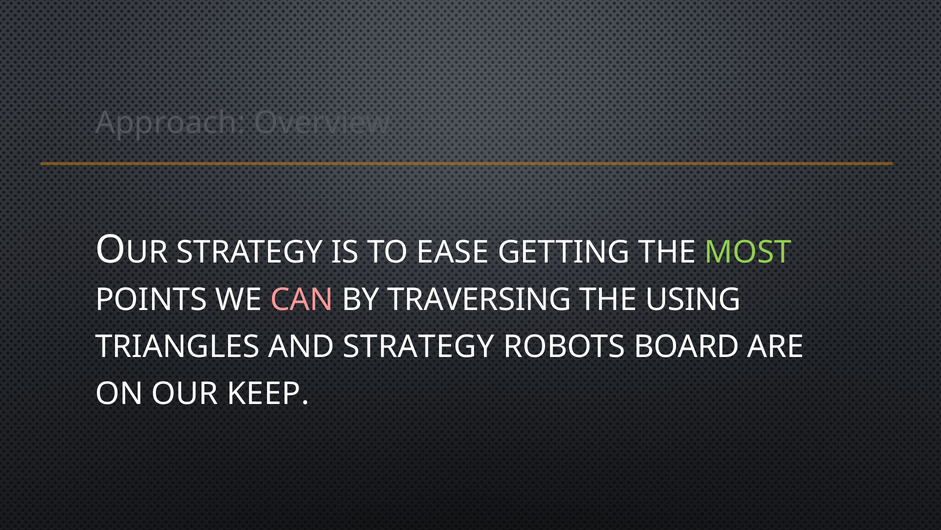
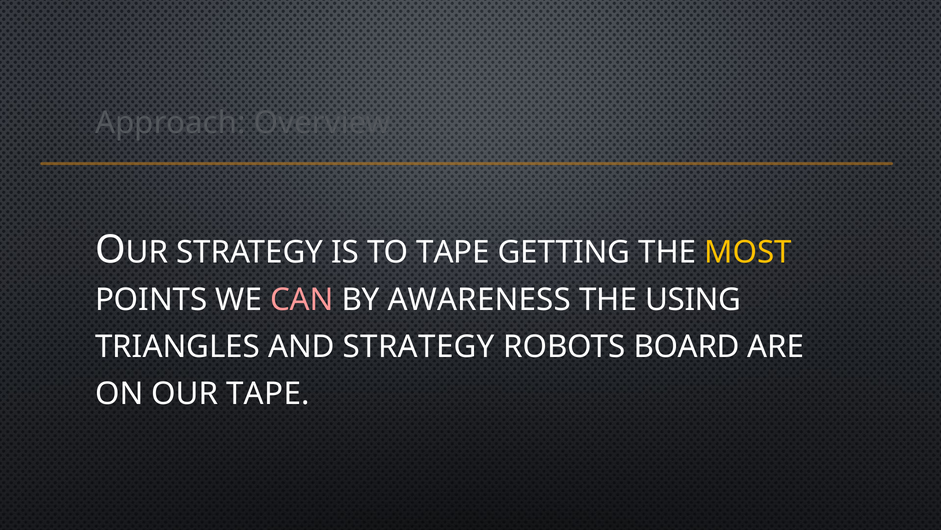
TO EASE: EASE -> TAPE (453, 252)
MOST colour: light green -> yellow (748, 252)
TRAVERSING: TRAVERSING -> AWARENESS (479, 299)
OUR KEEP: KEEP -> TAPE (268, 393)
